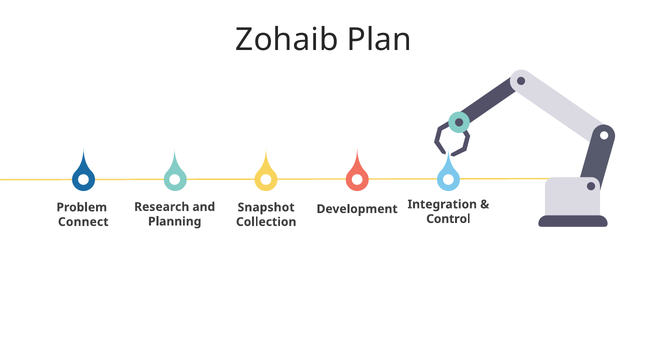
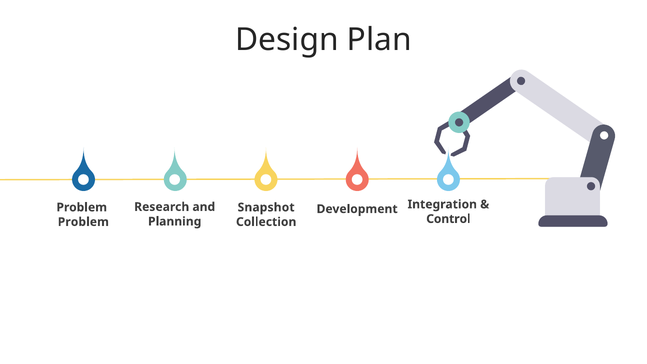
Zohaib: Zohaib -> Design (287, 40)
Connect: Connect -> Problem (83, 222)
